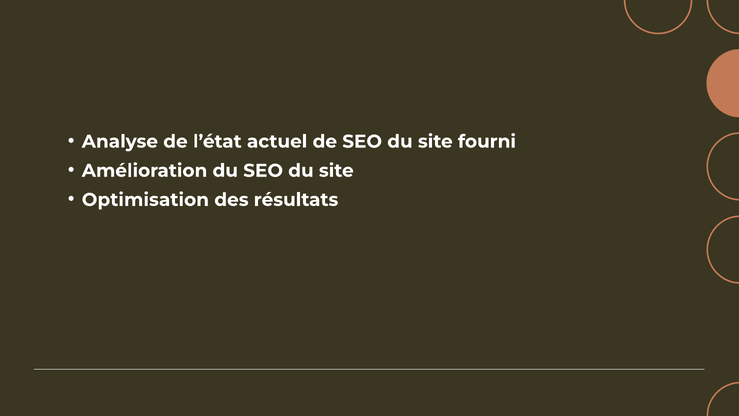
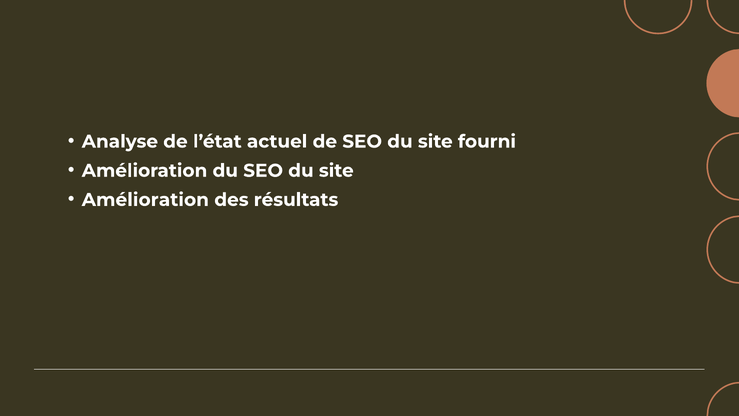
Optimisation: Optimisation -> Amélioration (145, 200)
